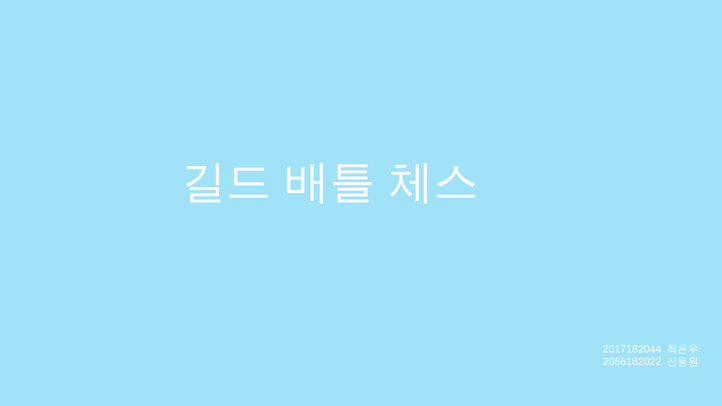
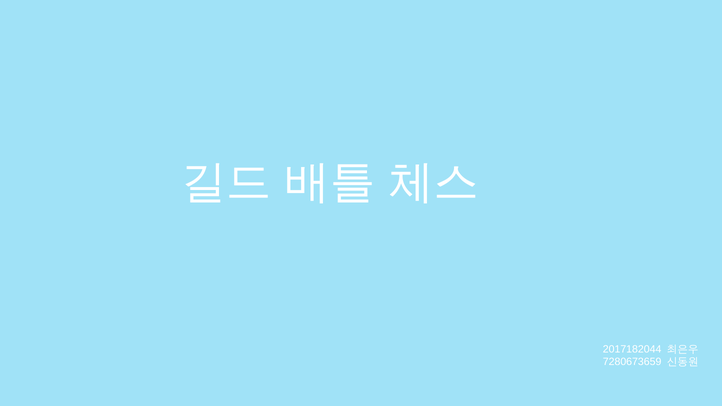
2066182022: 2066182022 -> 7280673659 (632, 362)
